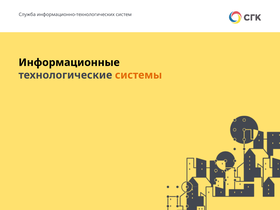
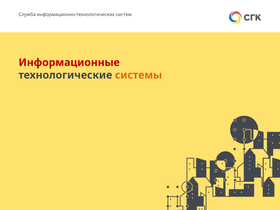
Информационные colour: black -> red (69, 62)
